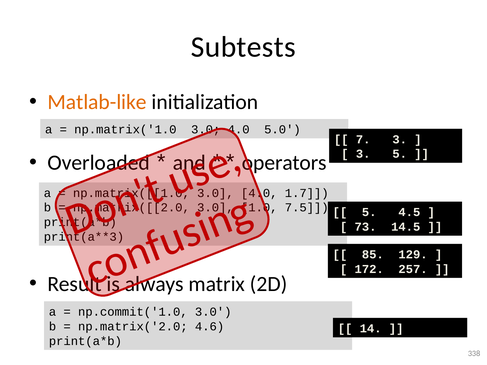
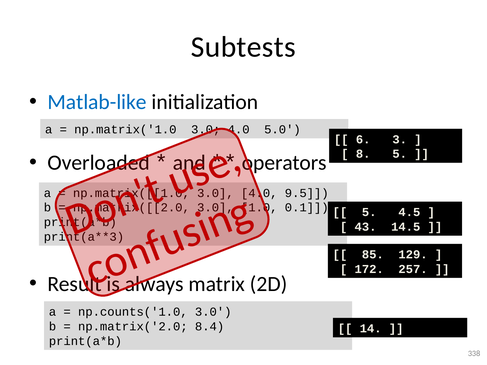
Matlab-like colour: orange -> blue (97, 102)
7: 7 -> 6 (363, 139)
3: 3 -> 8 (363, 154)
1.7: 1.7 -> 9.5 (307, 193)
7.5: 7.5 -> 0.1 (307, 208)
73: 73 -> 43 (366, 227)
np.commit('1.0: np.commit('1.0 -> np.counts('1.0 (133, 312)
4.6: 4.6 -> 8.4 (210, 327)
